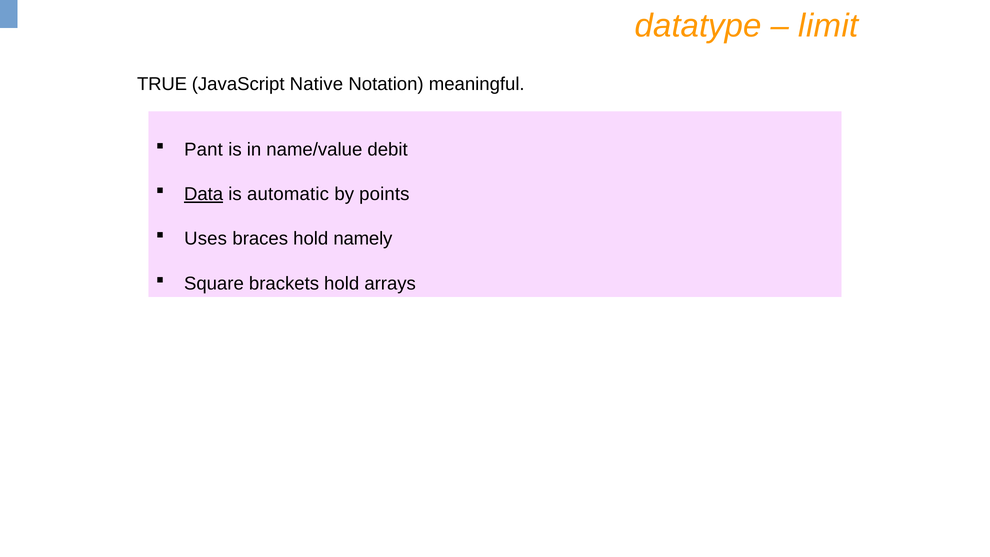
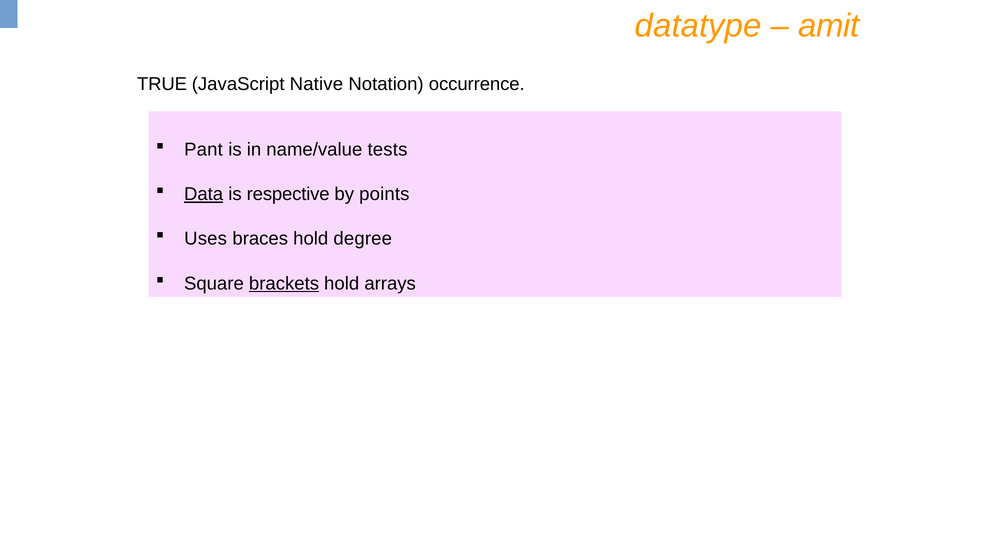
limit: limit -> amit (829, 26)
meaningful: meaningful -> occurrence (477, 84)
debit: debit -> tests (387, 150)
automatic: automatic -> respective (288, 194)
namely: namely -> degree (363, 239)
brackets underline: none -> present (284, 283)
